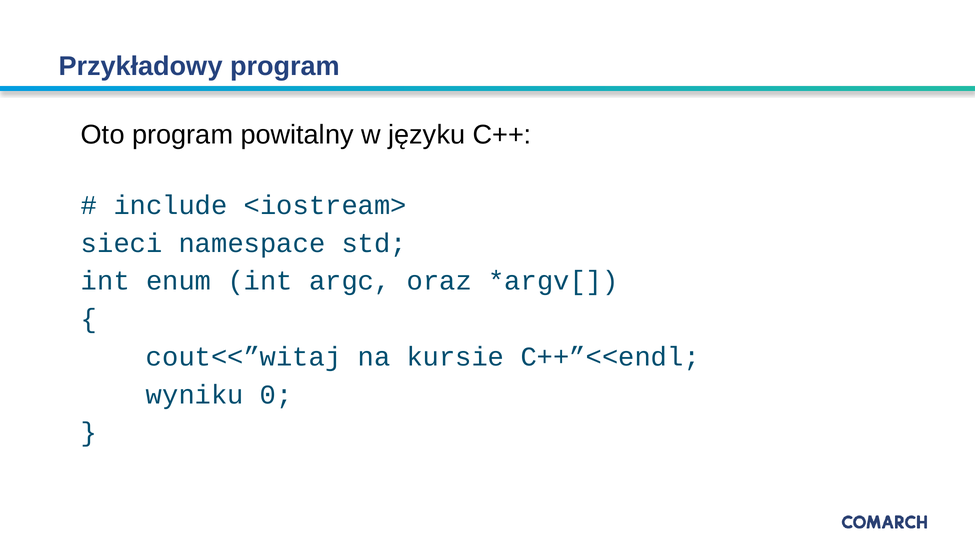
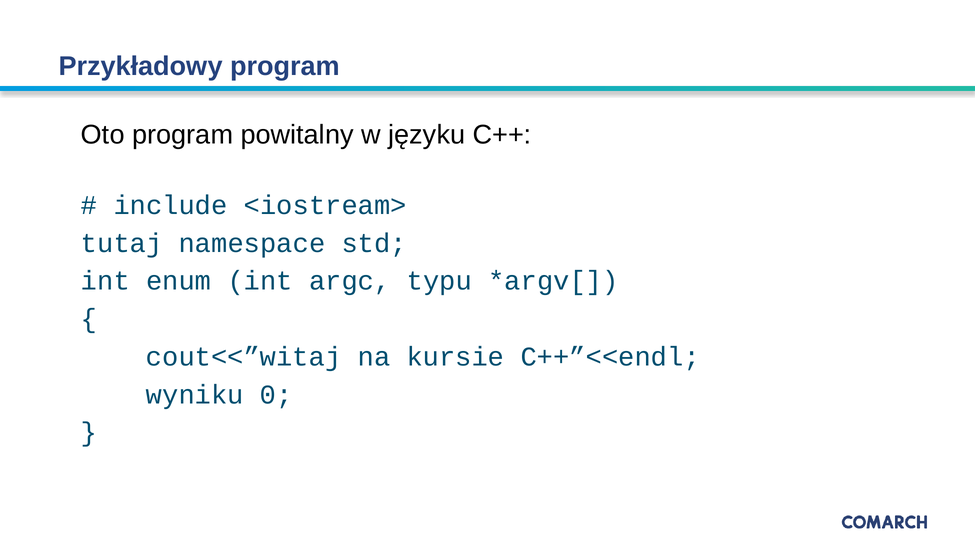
sieci: sieci -> tutaj (122, 243)
oraz: oraz -> typu (439, 281)
